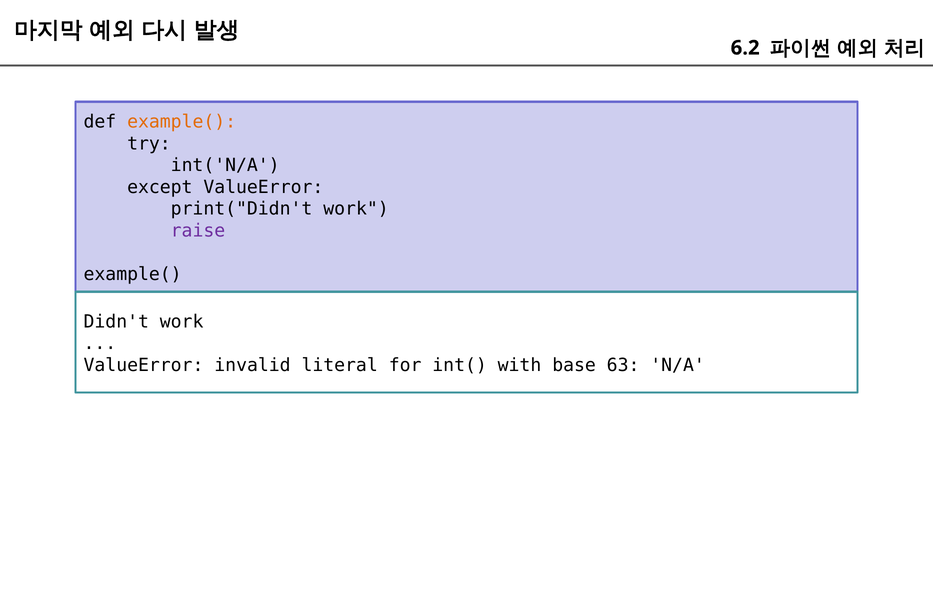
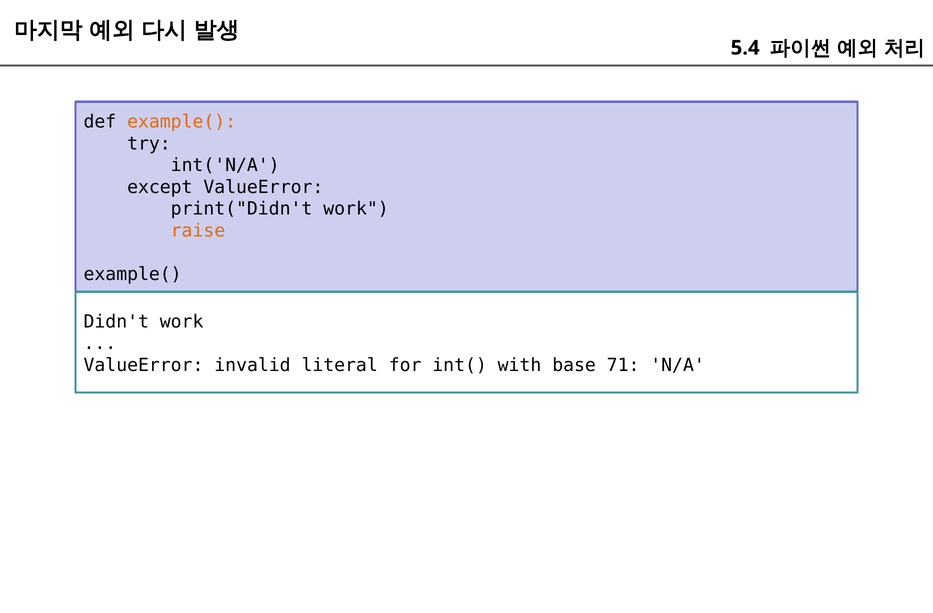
6.2: 6.2 -> 5.4 (745, 48)
raise colour: purple -> orange (198, 231)
63: 63 -> 71 (623, 365)
